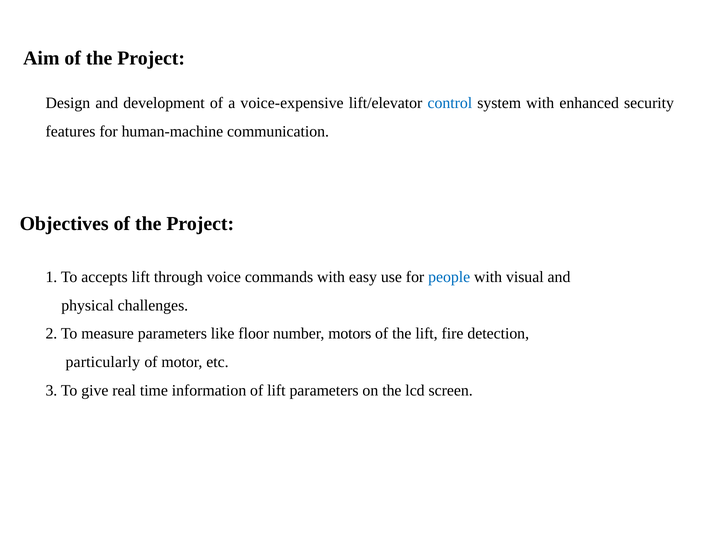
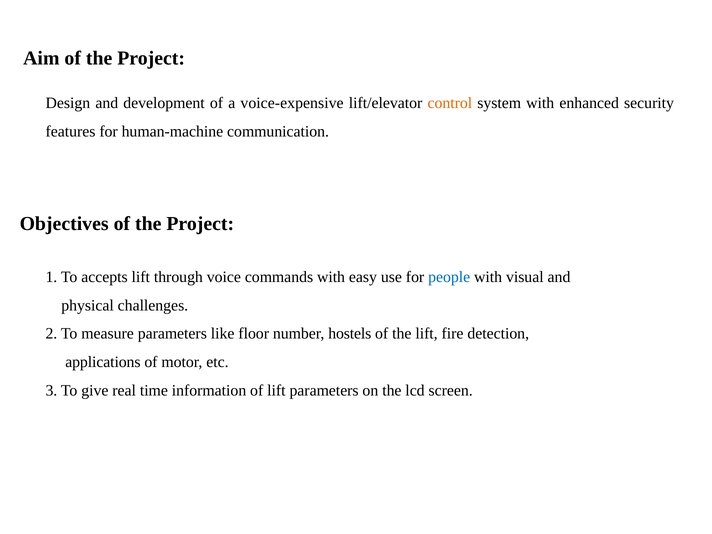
control colour: blue -> orange (450, 103)
motors: motors -> hostels (350, 334)
particularly: particularly -> applications (103, 362)
